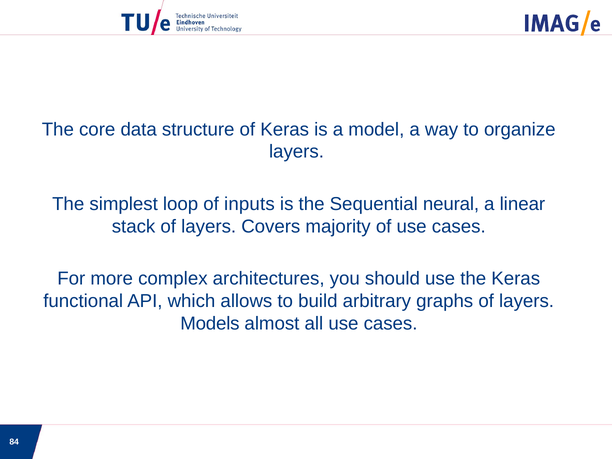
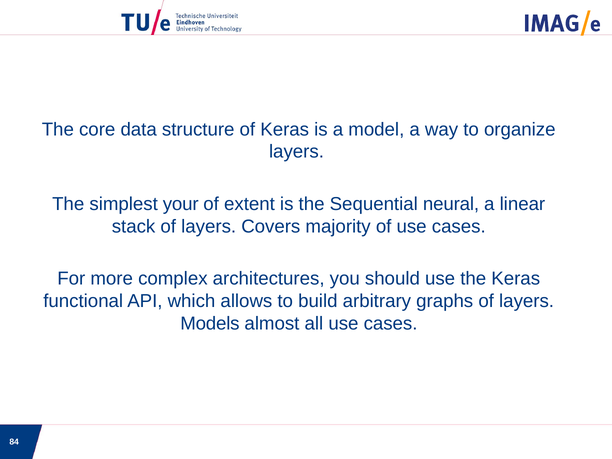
loop: loop -> your (181, 204)
inputs: inputs -> extent (249, 204)
